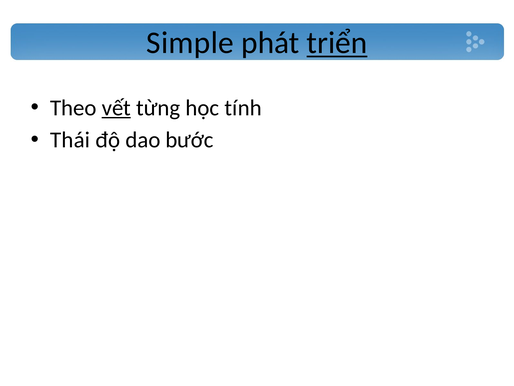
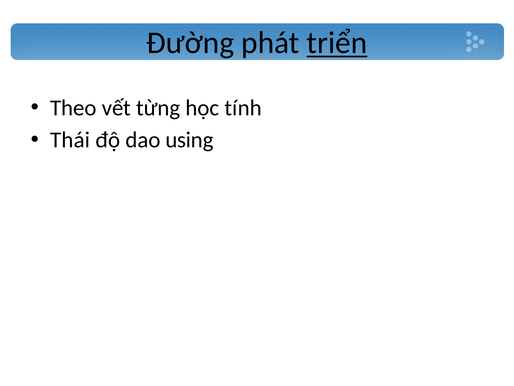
Simple: Simple -> Đường (190, 43)
vết underline: present -> none (116, 108)
bước: bước -> using (189, 140)
